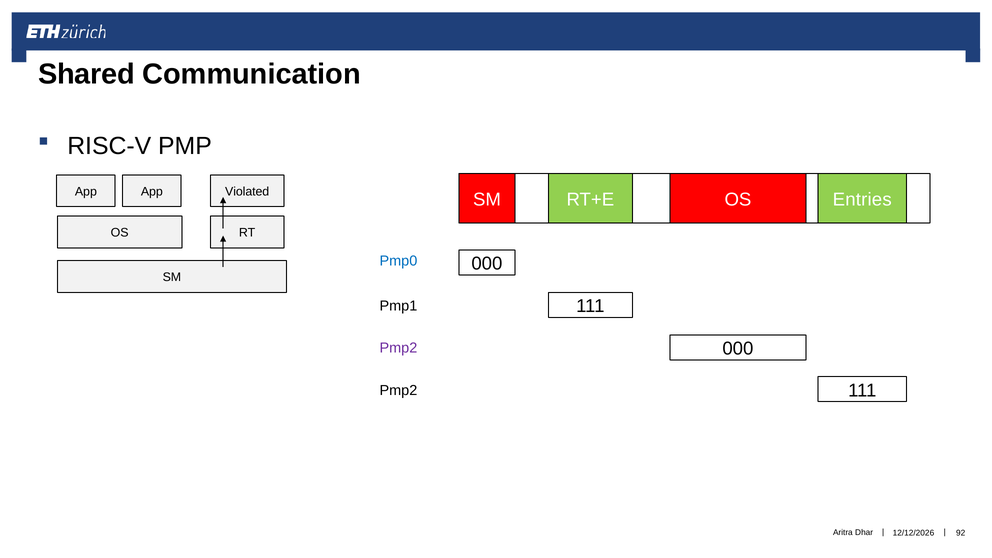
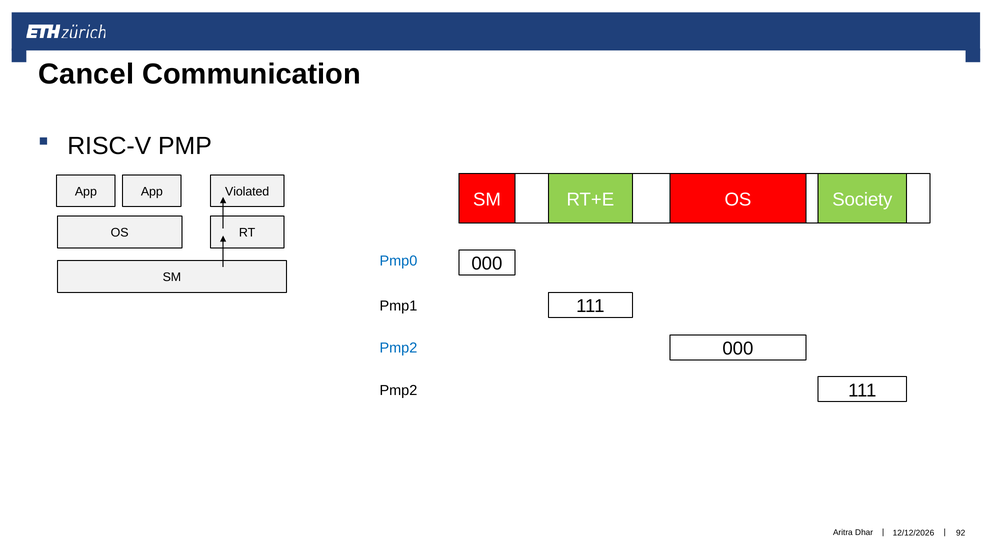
Shared: Shared -> Cancel (86, 74)
Entries: Entries -> Society (862, 200)
Pmp2 colour: purple -> blue (398, 348)
